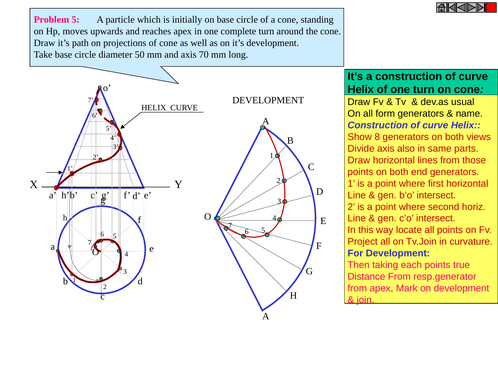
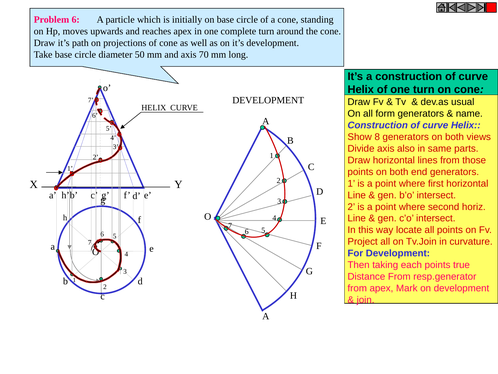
Problem 5: 5 -> 6 (76, 20)
